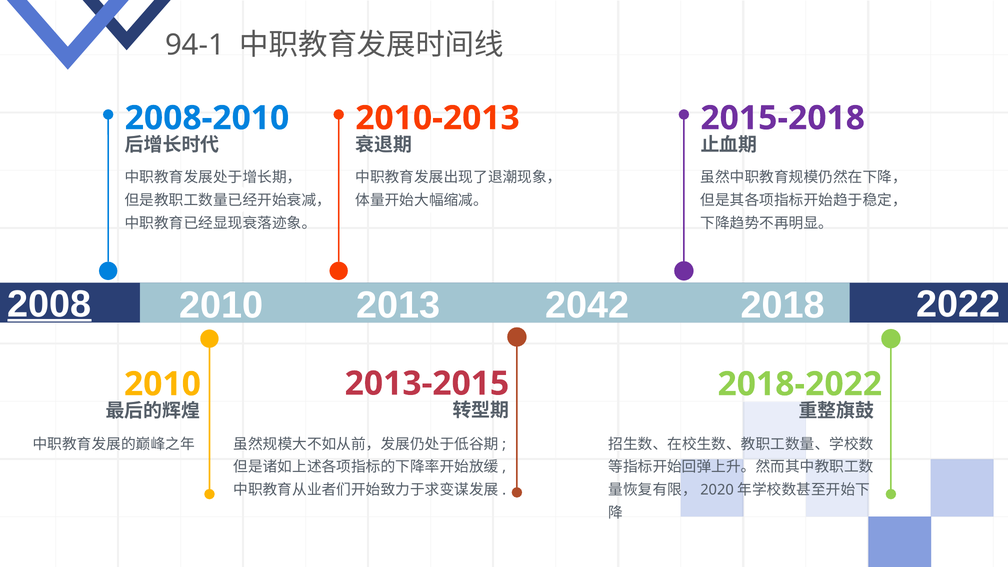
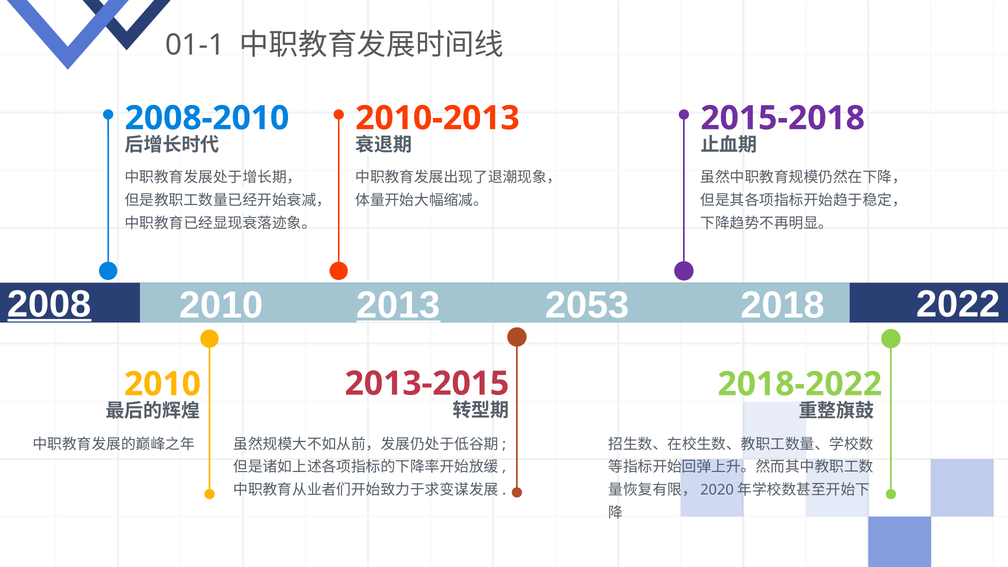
94-1: 94-1 -> 01-1 (195, 45)
2013 underline: none -> present (398, 305)
2042: 2042 -> 2053 (587, 305)
